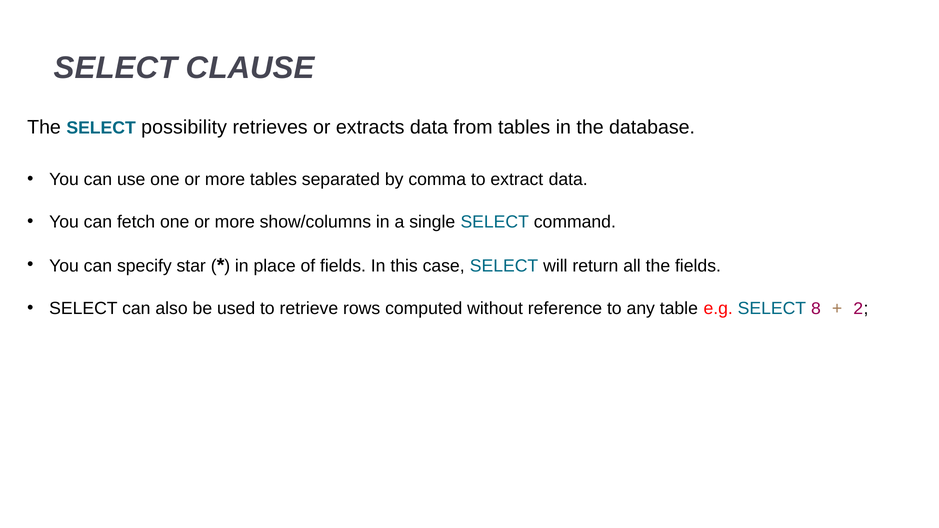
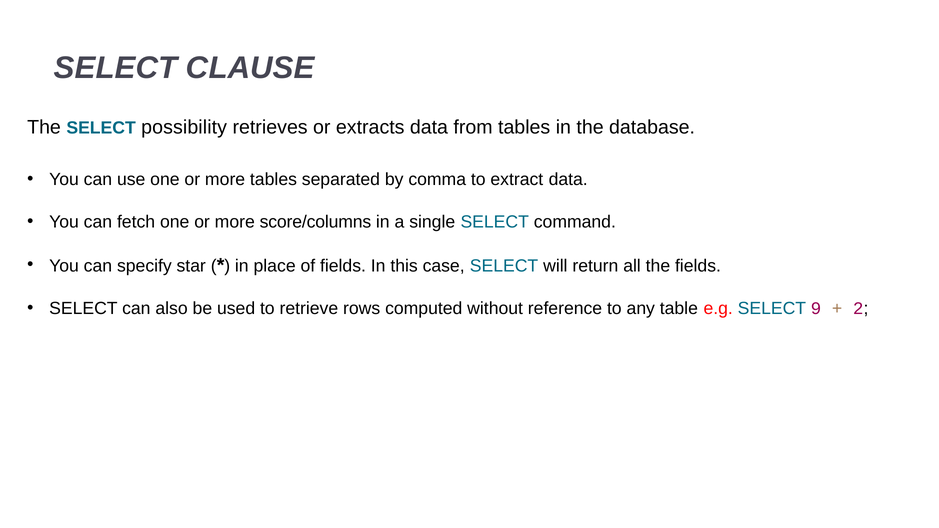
show/columns: show/columns -> score/columns (315, 222)
8: 8 -> 9 (816, 309)
